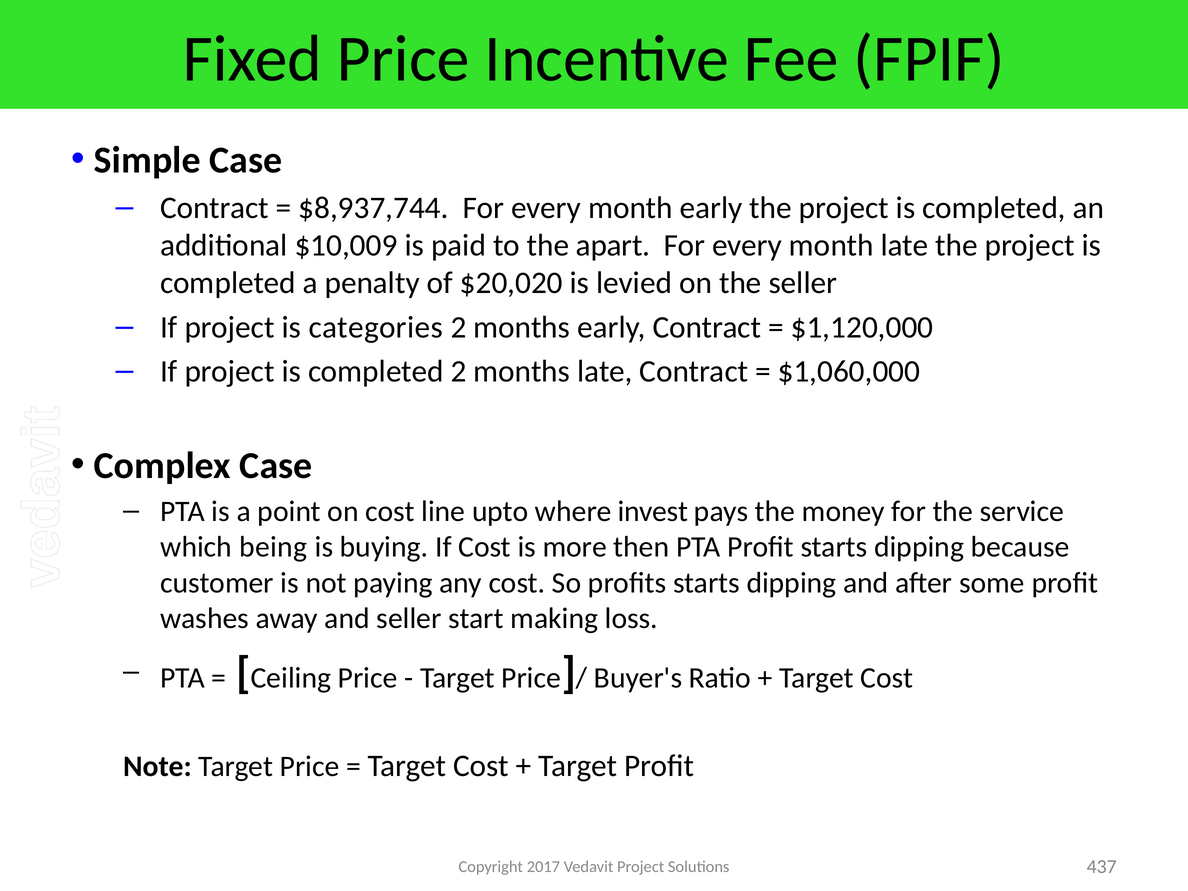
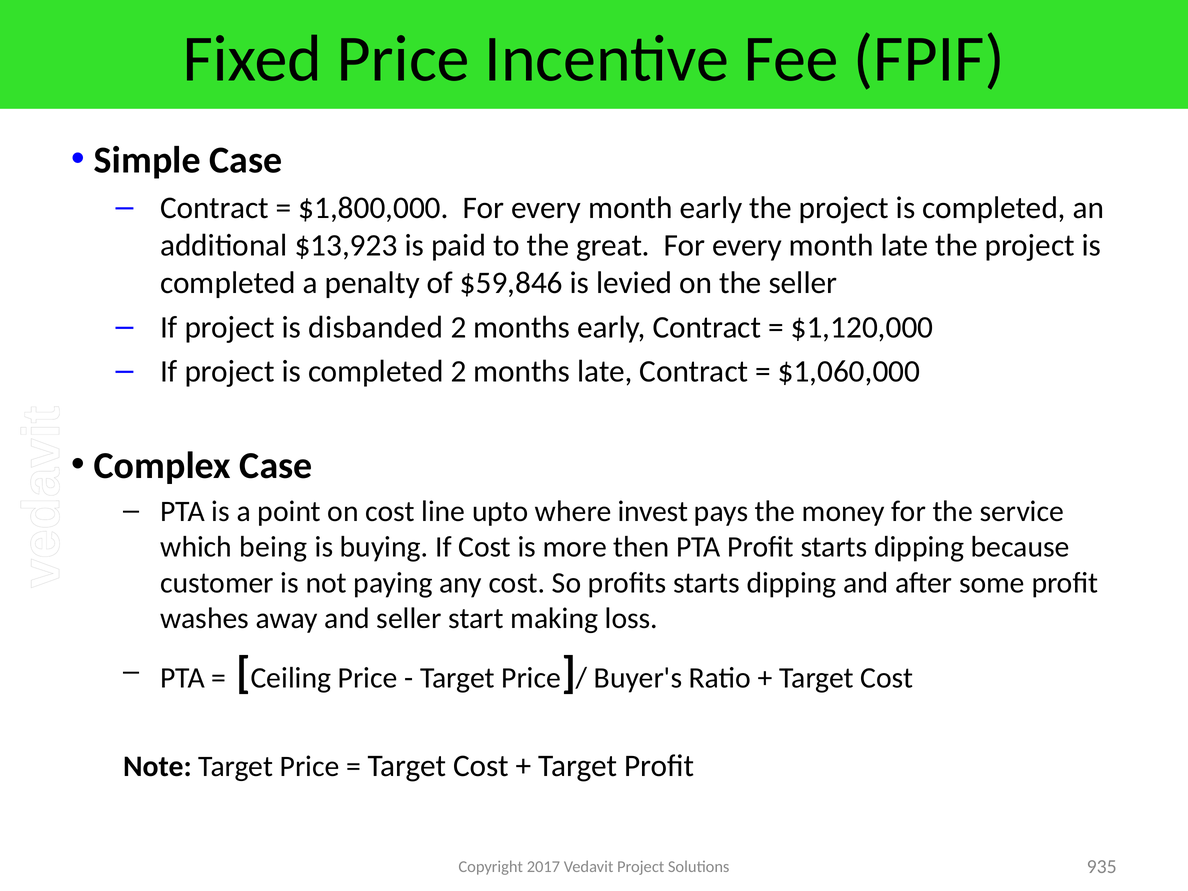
$8,937,744: $8,937,744 -> $1,800,000 (373, 208)
$10,009: $10,009 -> $13,923 (346, 245)
apart: apart -> great (613, 245)
$20,020: $20,020 -> $59,846 (511, 283)
categories: categories -> disbanded (376, 327)
437: 437 -> 935 (1102, 867)
